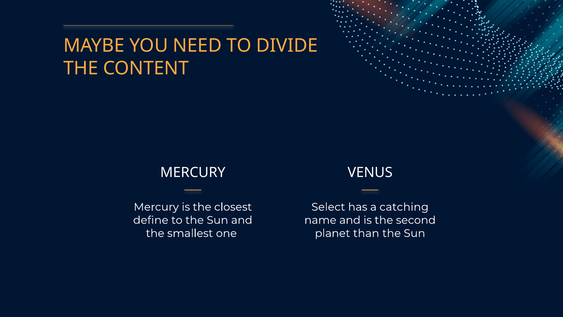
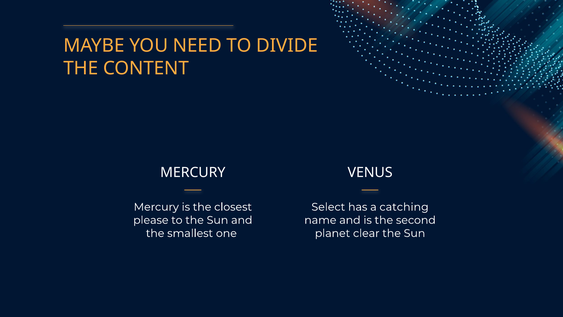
define: define -> please (151, 220)
than: than -> clear (366, 233)
